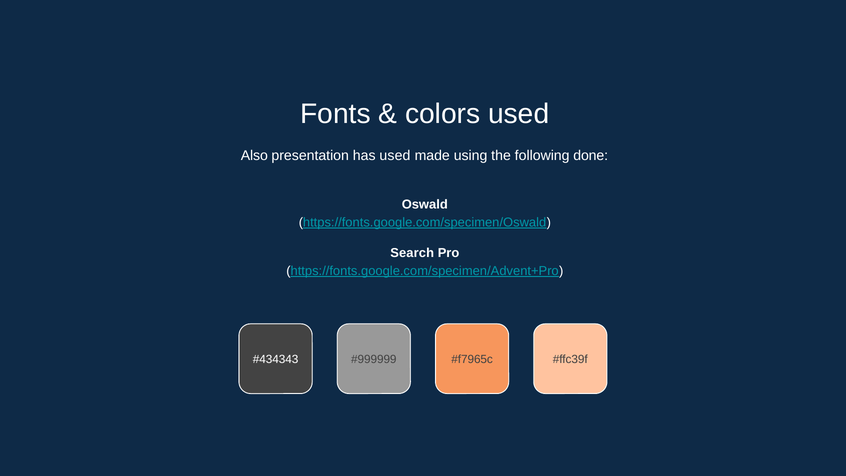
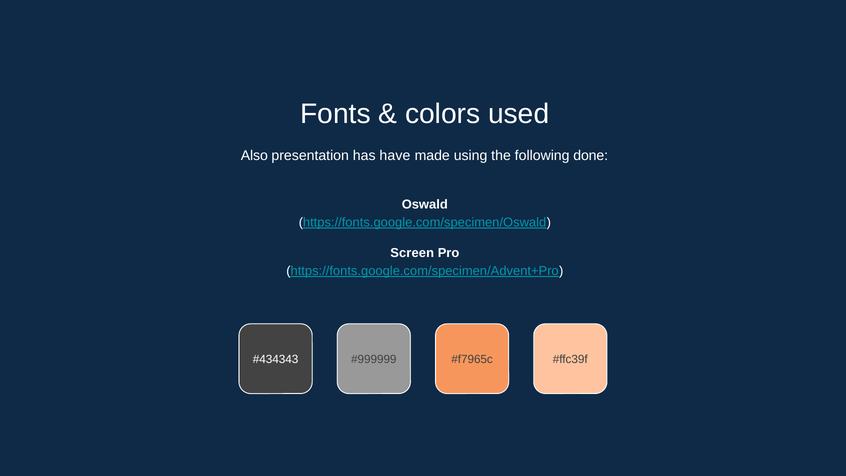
has used: used -> have (395, 155)
Search: Search -> Screen (412, 253)
